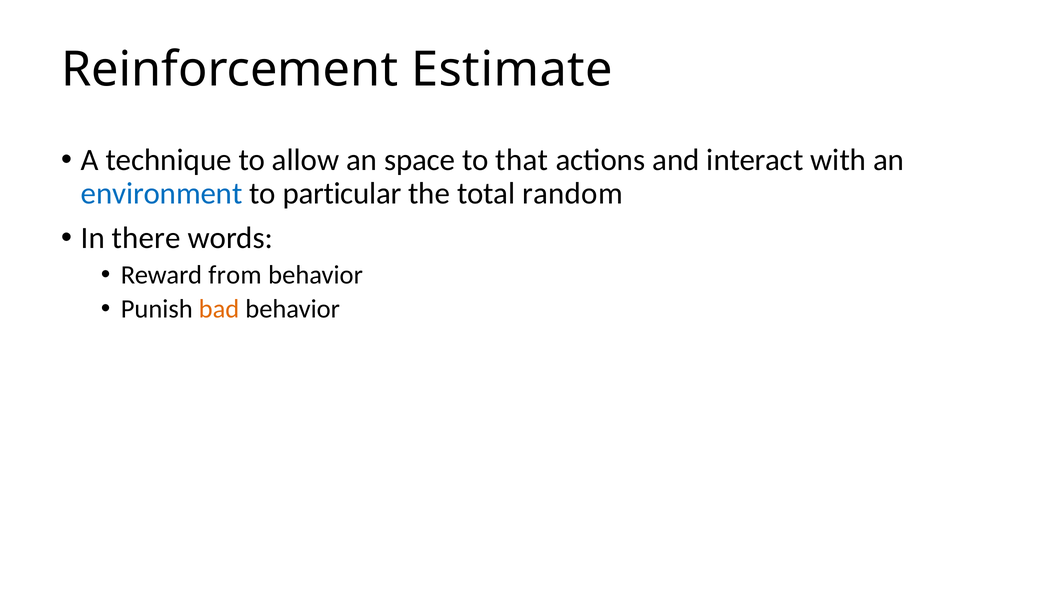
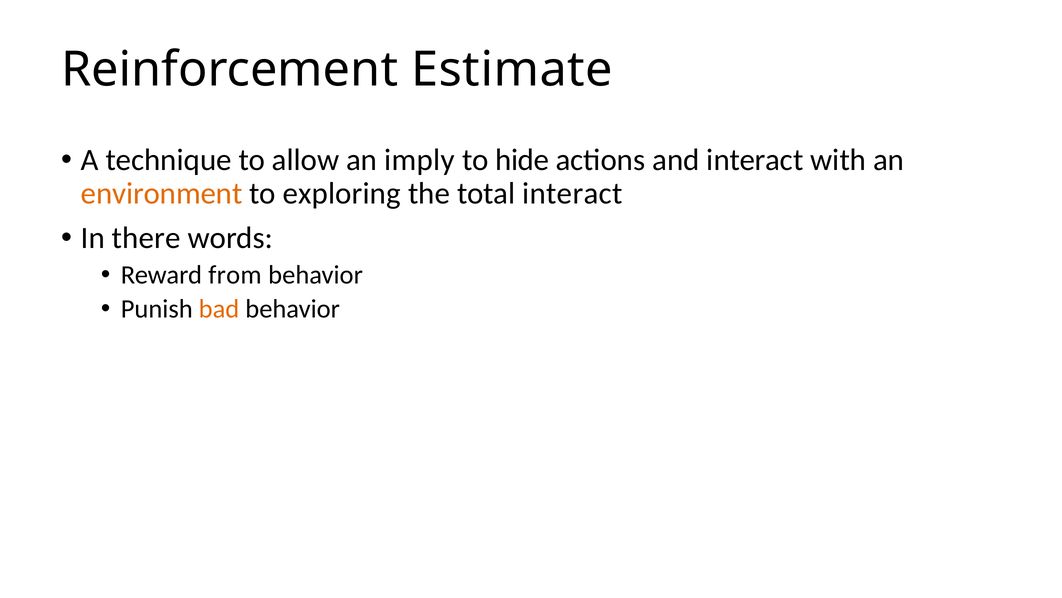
space: space -> imply (419, 160)
that: that -> hide (522, 160)
environment colour: blue -> orange (162, 193)
particular: particular -> exploring (342, 193)
total random: random -> interact (573, 193)
